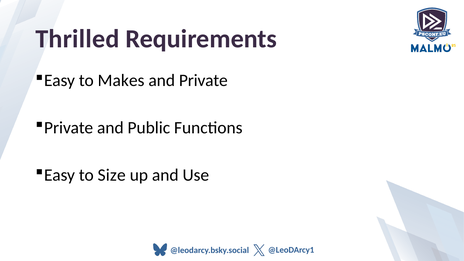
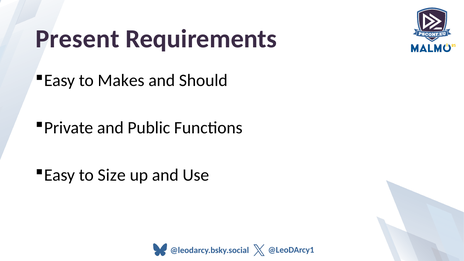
Thrilled: Thrilled -> Present (77, 39)
and Private: Private -> Should (203, 81)
